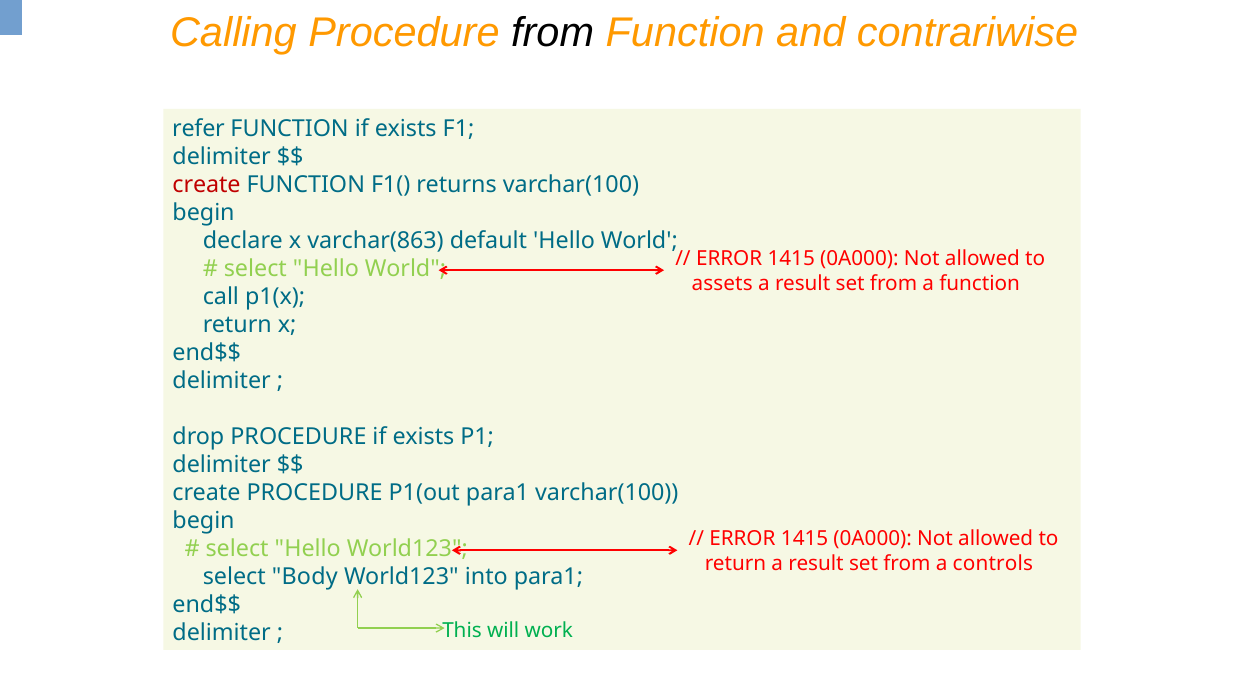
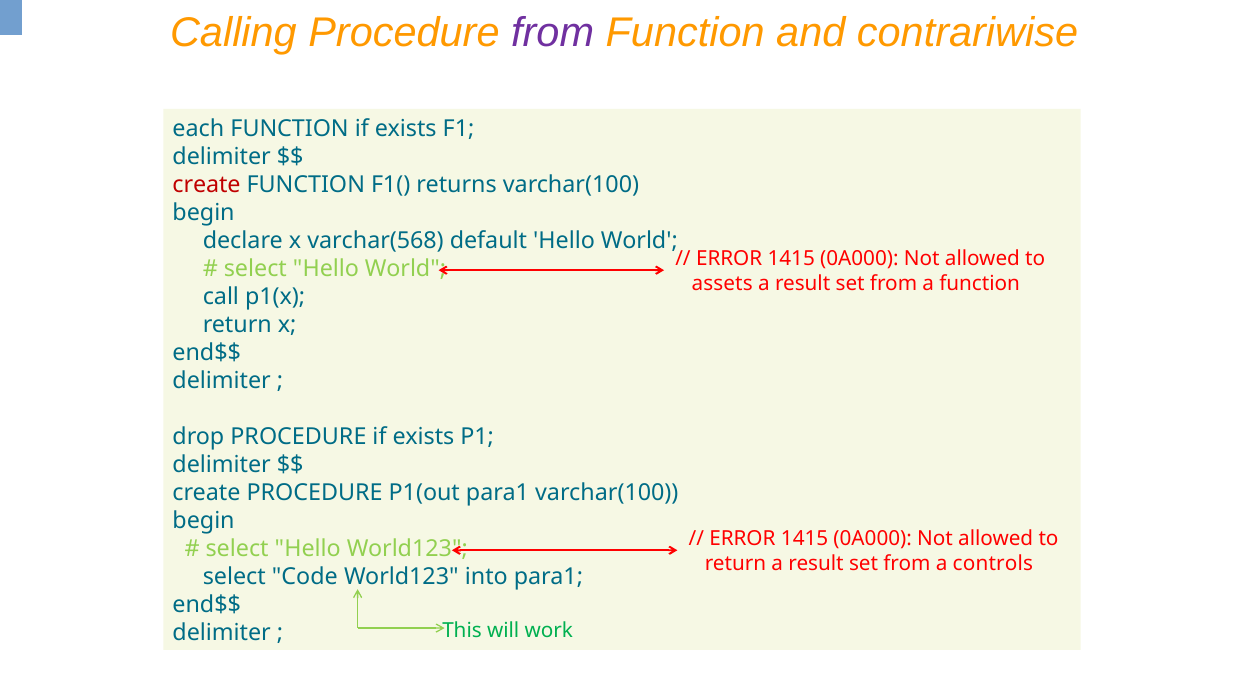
from colour: black -> purple (553, 32)
refer: refer -> each (198, 129)
varchar(863: varchar(863 -> varchar(568 (376, 241)
Body: Body -> Code (305, 577)
